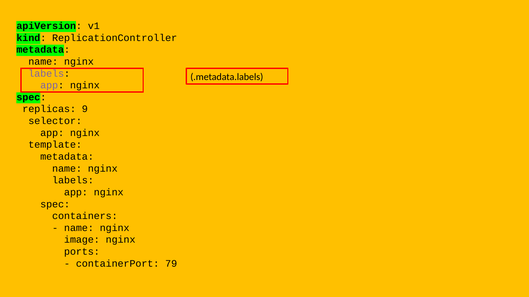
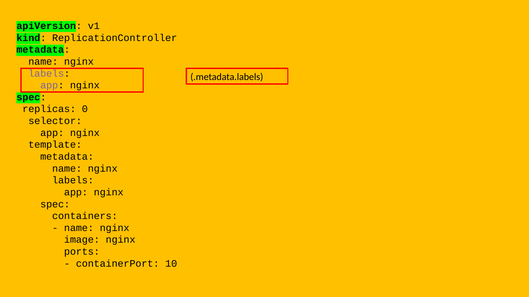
9: 9 -> 0 (85, 109)
79: 79 -> 10 (171, 264)
